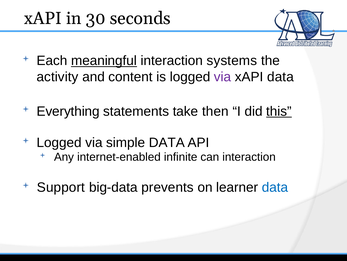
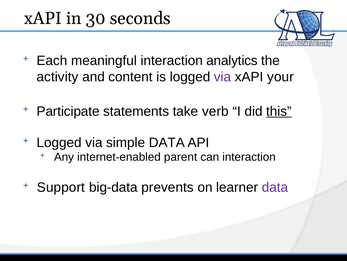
meaningful underline: present -> none (104, 61)
systems: systems -> analytics (232, 61)
xAPI data: data -> your (280, 77)
Everything: Everything -> Participate (68, 111)
then: then -> verb (215, 111)
infinite: infinite -> parent (181, 157)
data colour: blue -> purple (275, 187)
